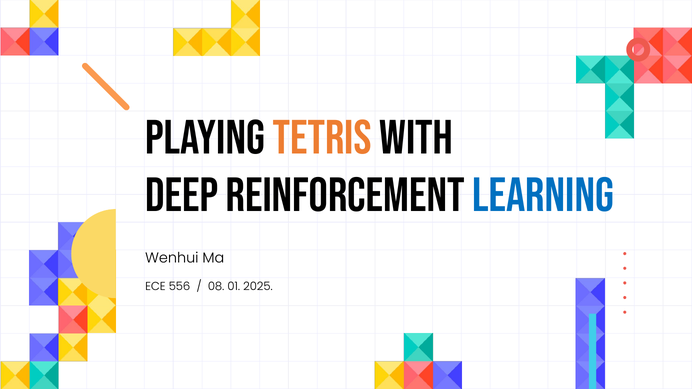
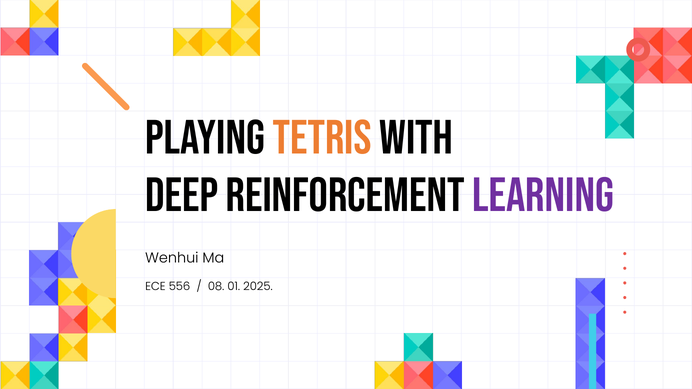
Learning colour: blue -> purple (543, 196)
